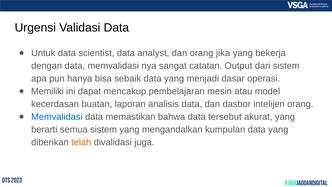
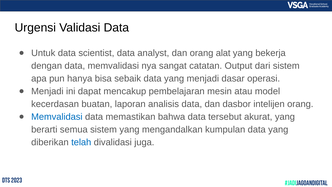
jika: jika -> alat (223, 53)
Memiliki: Memiliki -> Menjadi (47, 91)
telah colour: orange -> blue (81, 142)
